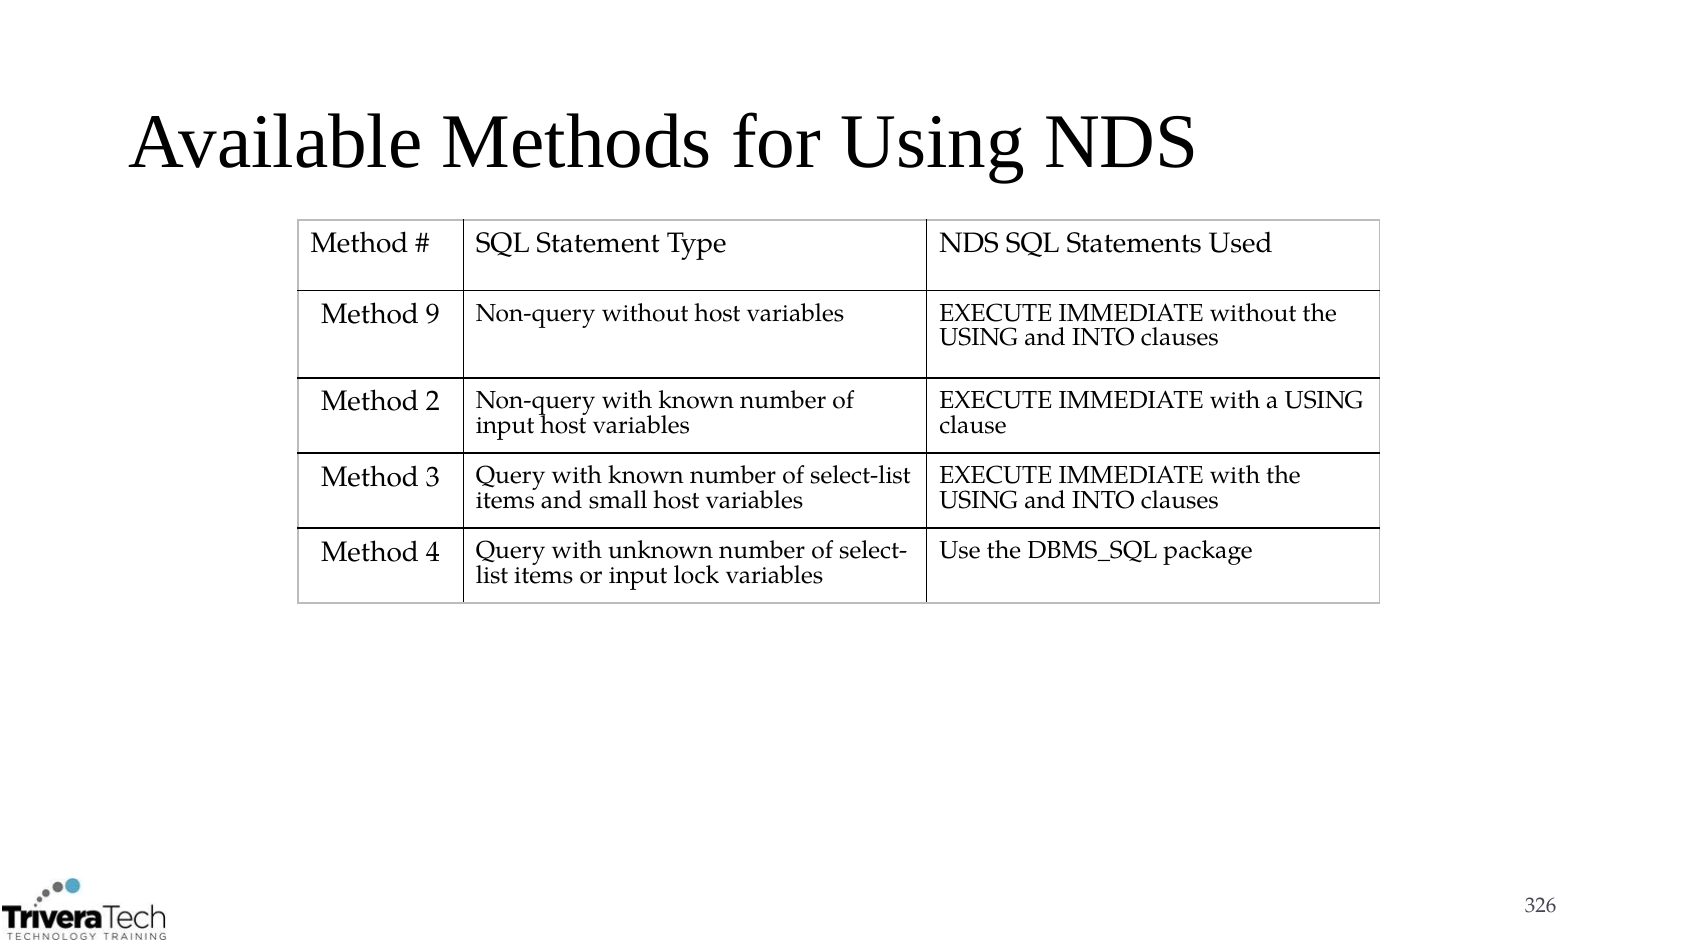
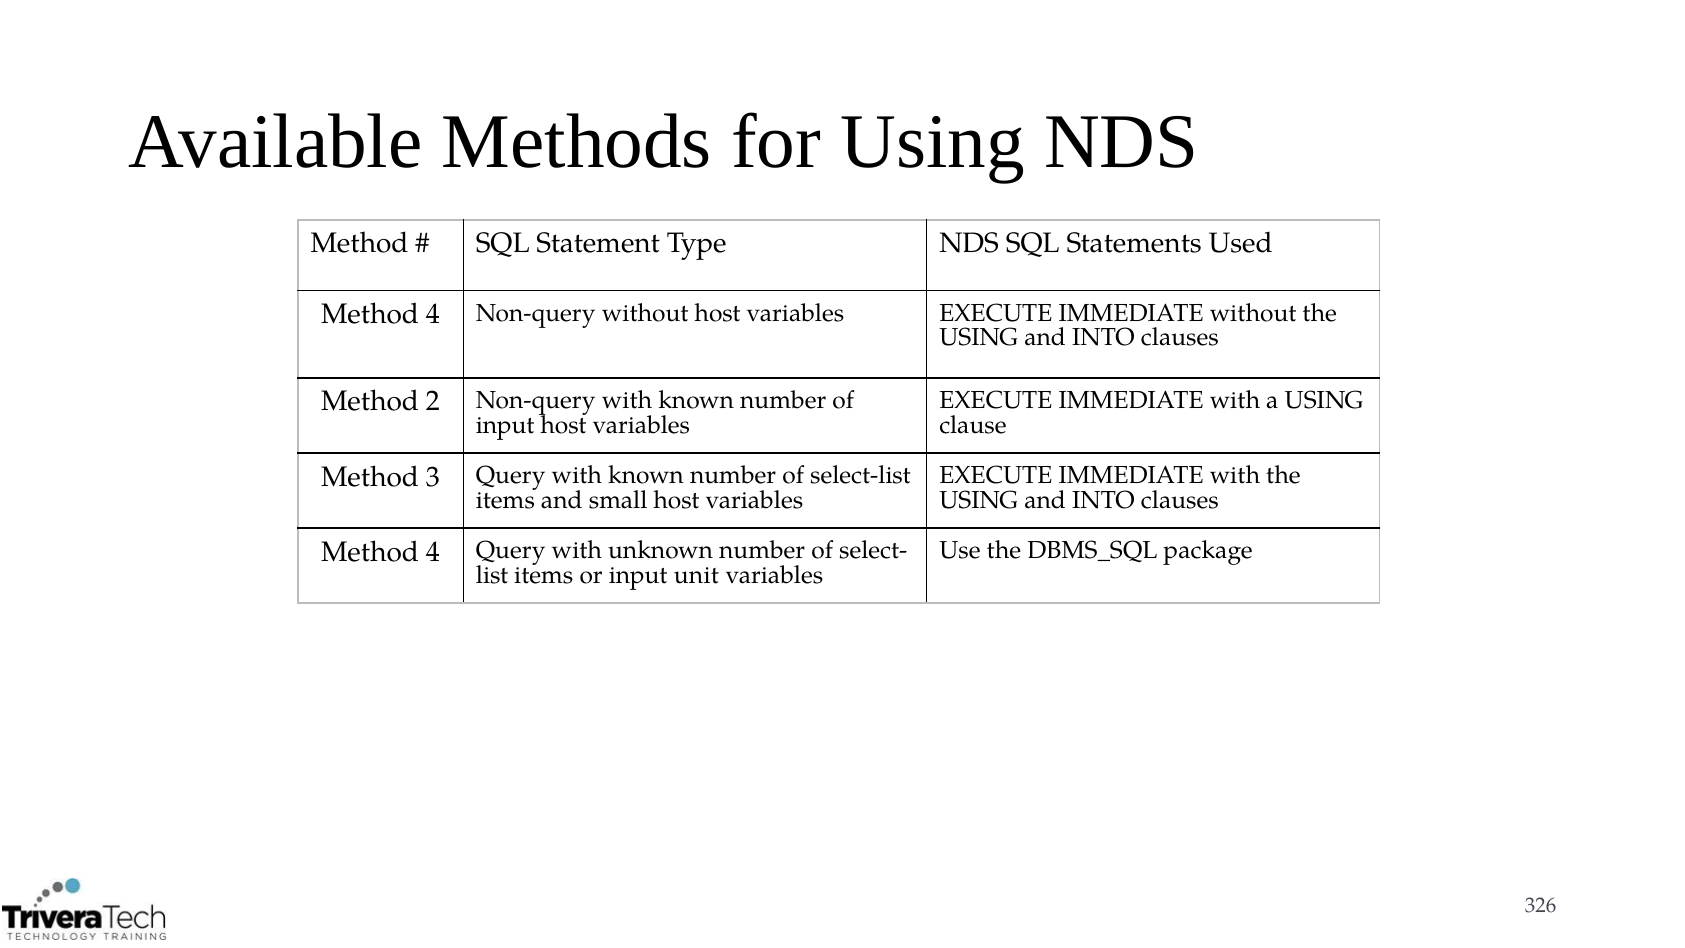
9: 9 -> 4 (433, 314)
lock: lock -> unit (696, 575)
